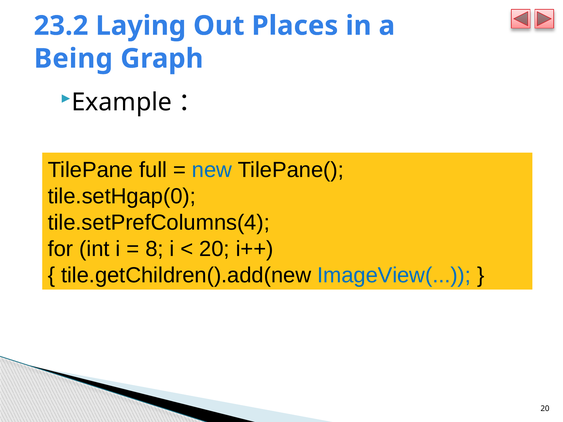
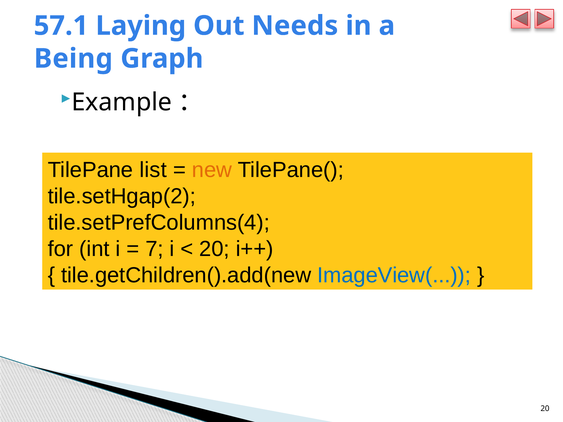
23.2: 23.2 -> 57.1 (61, 26)
Places: Places -> Needs (295, 26)
full: full -> list (153, 170)
new colour: blue -> orange (212, 170)
tile.setHgap(0: tile.setHgap(0 -> tile.setHgap(2 (122, 196)
8: 8 -> 7 (154, 249)
